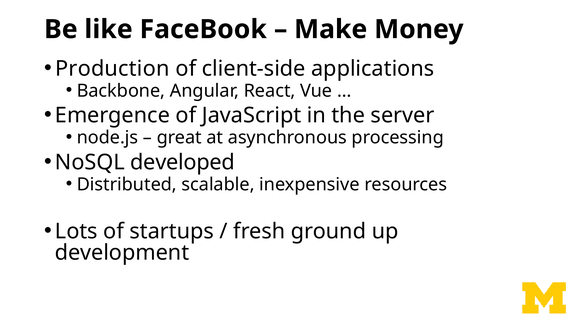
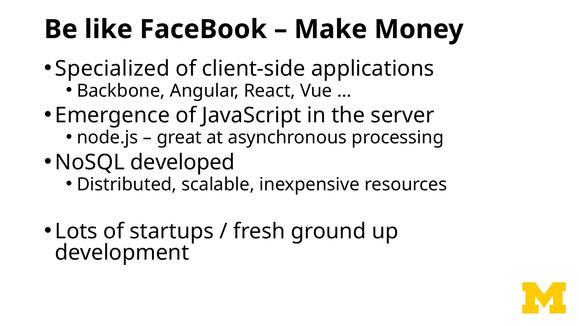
Production: Production -> Specialized (112, 69)
